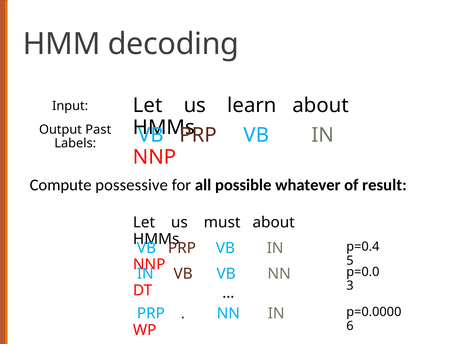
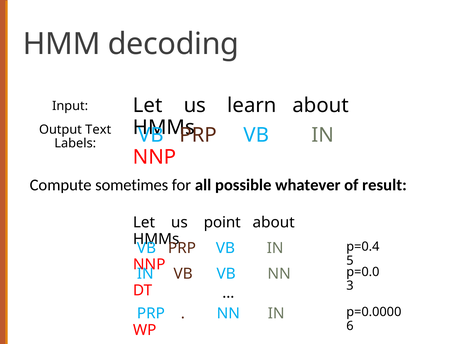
Past: Past -> Text (98, 130)
possessive: possessive -> sometimes (132, 185)
must: must -> point (222, 223)
